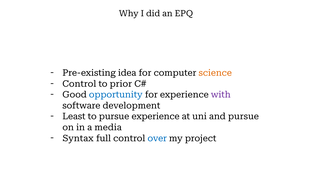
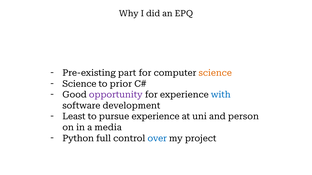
idea: idea -> part (127, 73)
Control: Control -> Science (79, 84)
opportunity colour: blue -> purple (116, 95)
with colour: purple -> blue (221, 95)
and pursue: pursue -> person (243, 117)
Syntax: Syntax -> Python (78, 139)
